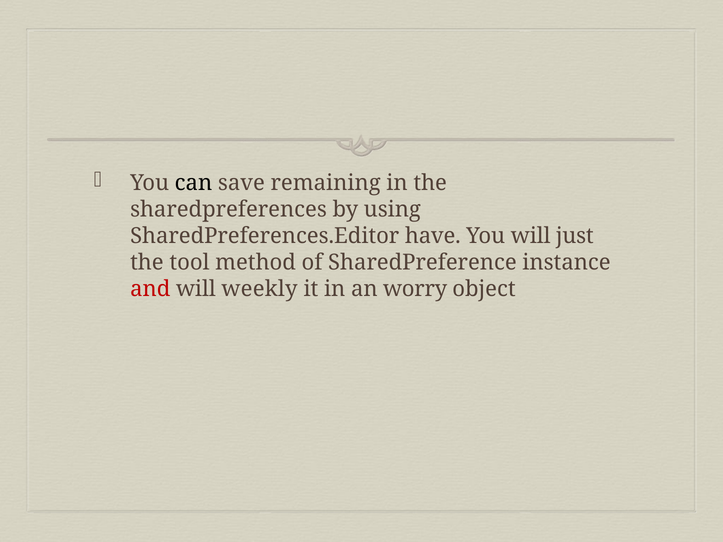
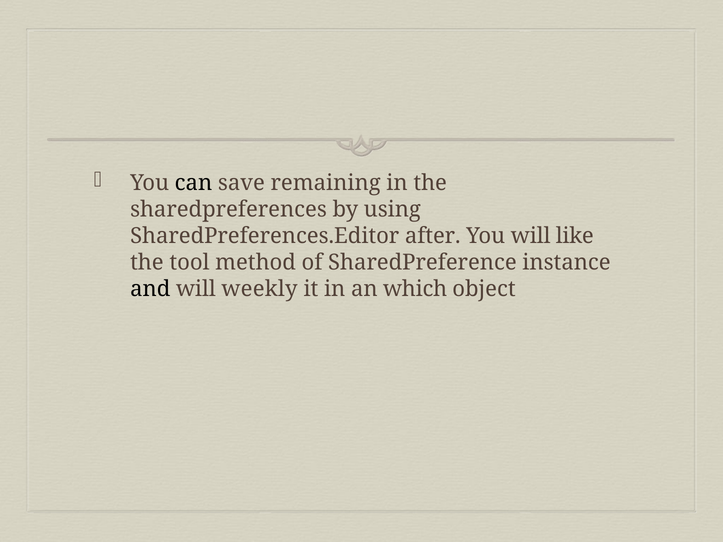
have: have -> after (433, 236)
just: just -> like (575, 236)
and colour: red -> black (150, 289)
worry: worry -> which (415, 289)
